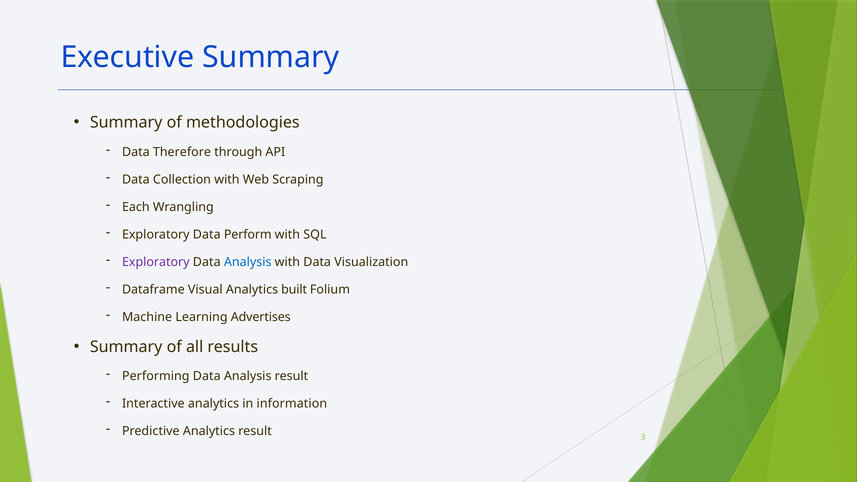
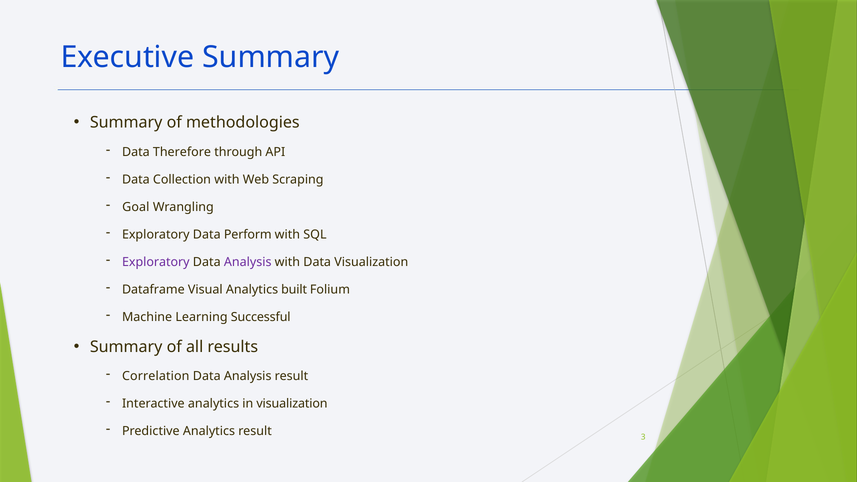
Each: Each -> Goal (136, 207)
Analysis colour: blue -> purple (248, 262)
Advertises: Advertises -> Successful (261, 317)
Performing: Performing -> Correlation (156, 376)
in information: information -> visualization (292, 404)
